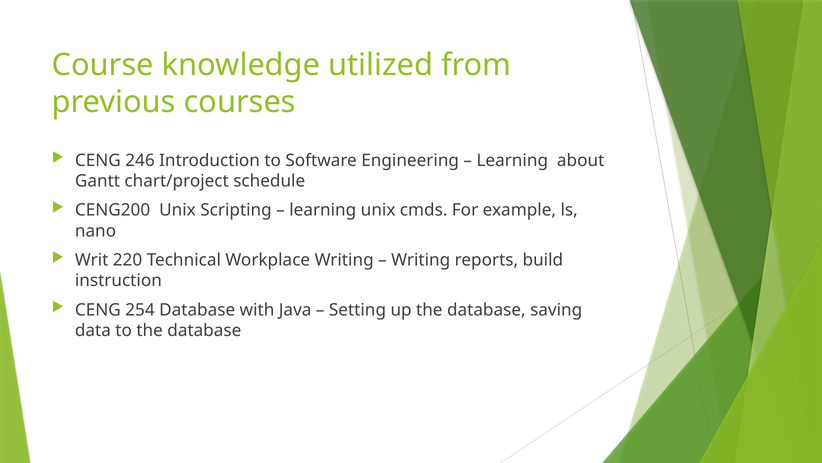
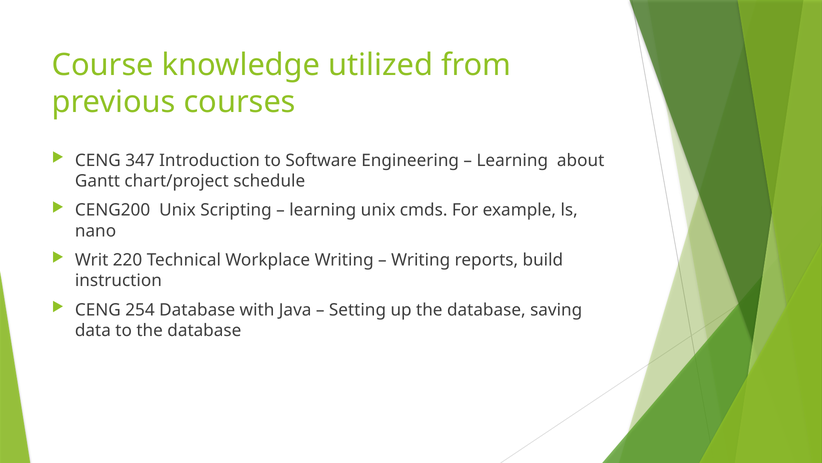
246: 246 -> 347 (140, 160)
